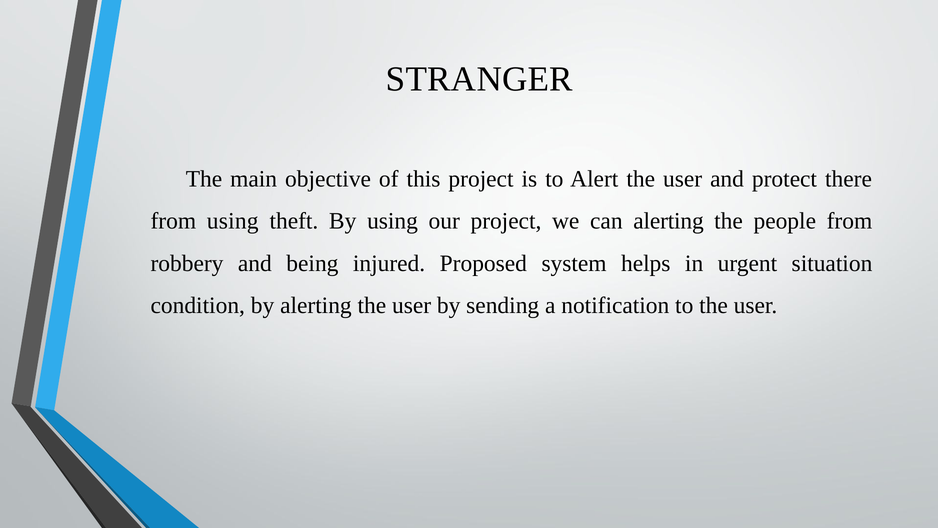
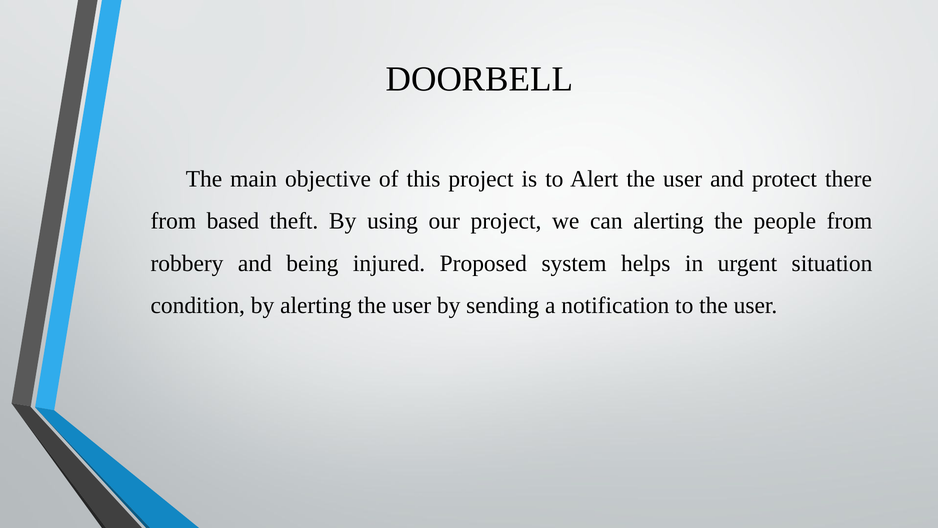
STRANGER: STRANGER -> DOORBELL (479, 79)
from using: using -> based (233, 221)
